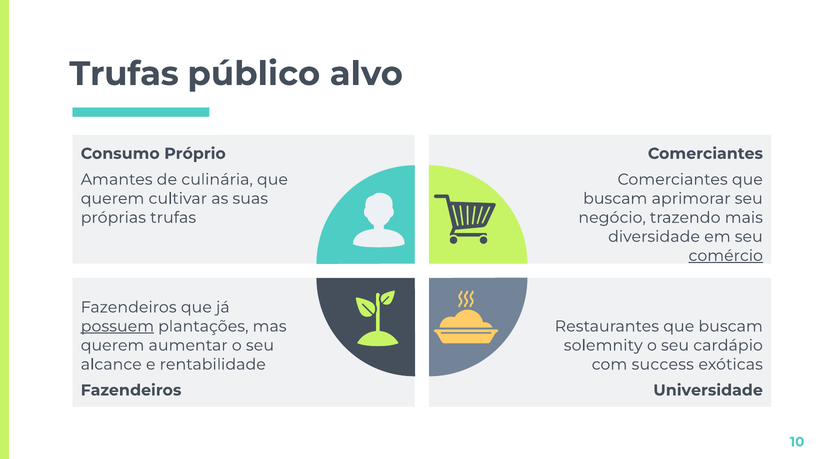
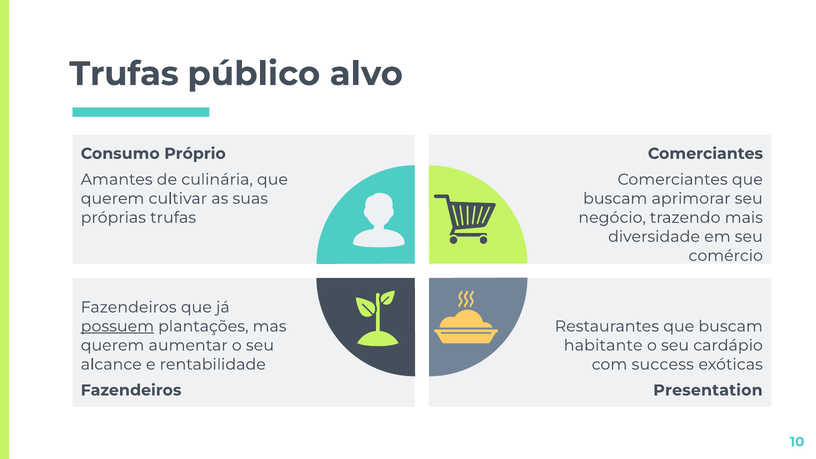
comércio underline: present -> none (726, 256)
solemnity: solemnity -> habitante (603, 345)
Universidade: Universidade -> Presentation (708, 390)
